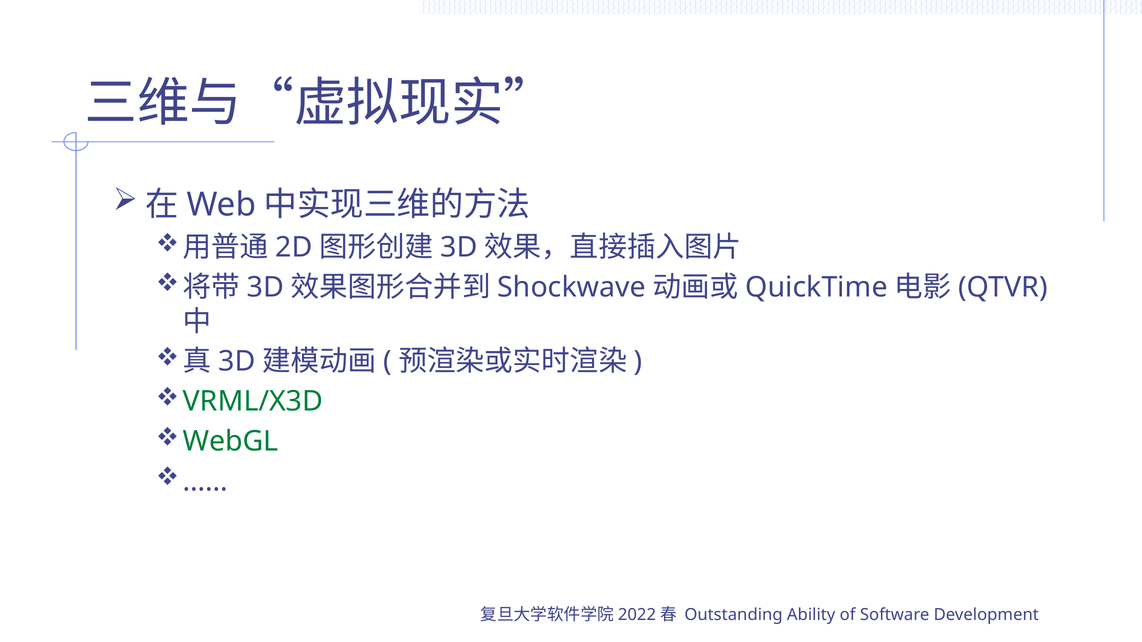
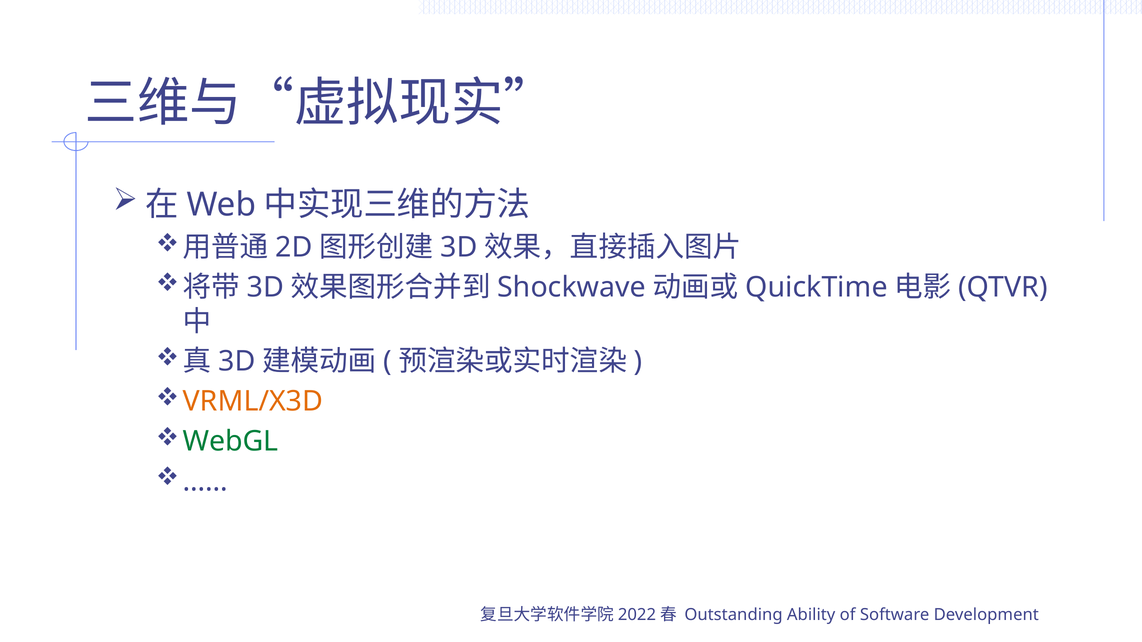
VRML/X3D colour: green -> orange (253, 402)
